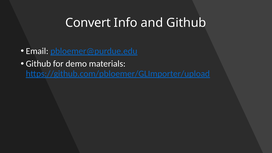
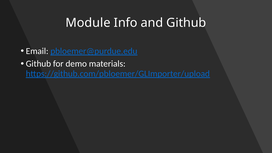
Convert: Convert -> Module (88, 23)
